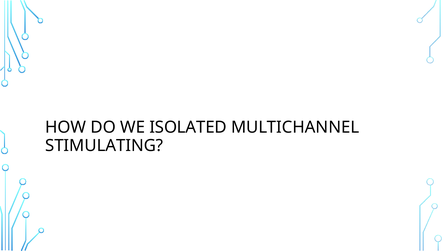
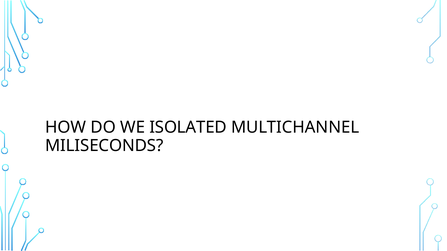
STIMULATING: STIMULATING -> MILISECONDS (104, 146)
